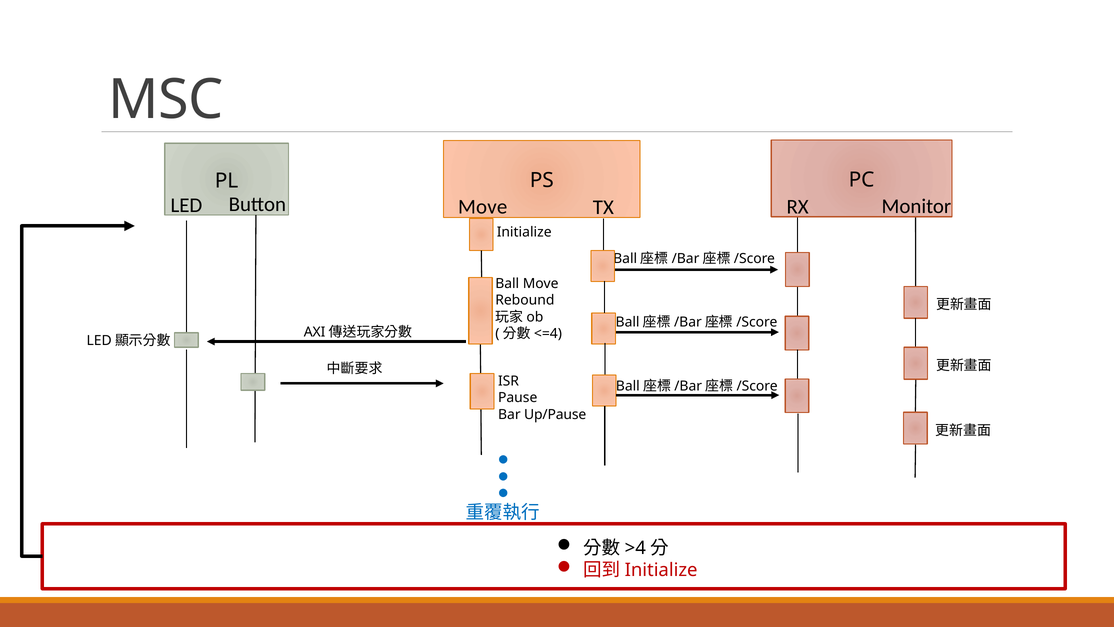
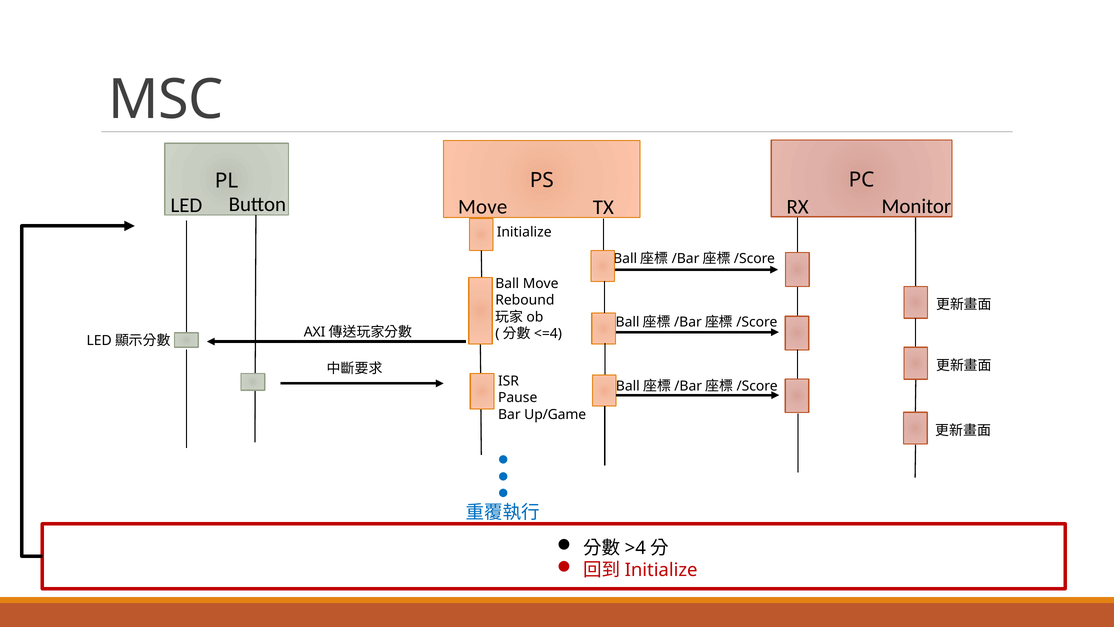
Up/Pause: Up/Pause -> Up/Game (555, 414)
